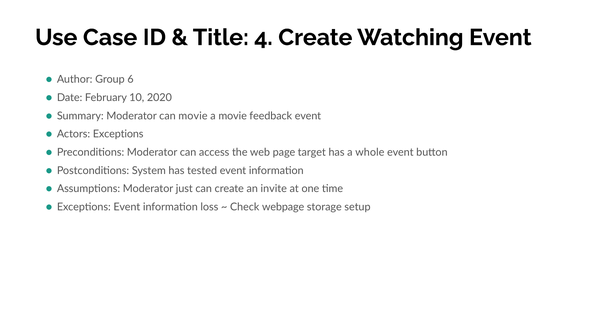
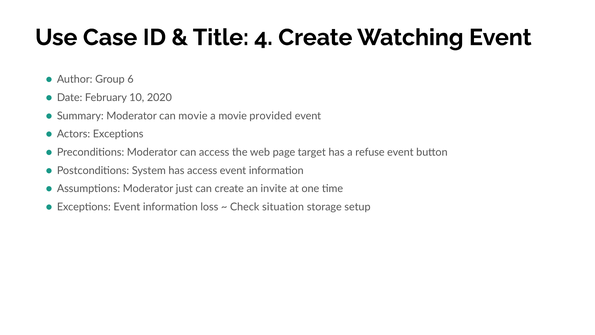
feedback: feedback -> provided (271, 116)
whole: whole -> refuse (370, 152)
has tested: tested -> access (202, 170)
webpage: webpage -> situation (283, 207)
